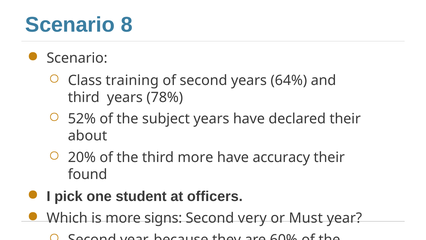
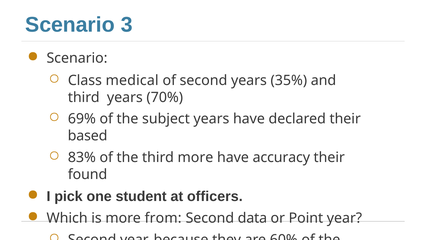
8: 8 -> 3 (127, 25)
training: training -> medical (132, 80)
64%: 64% -> 35% (289, 80)
78%: 78% -> 70% (165, 97)
52%: 52% -> 69% (82, 119)
about: about -> based (88, 136)
20%: 20% -> 83% (82, 157)
signs: signs -> from (163, 218)
very: very -> data (252, 218)
Must: Must -> Point (306, 218)
